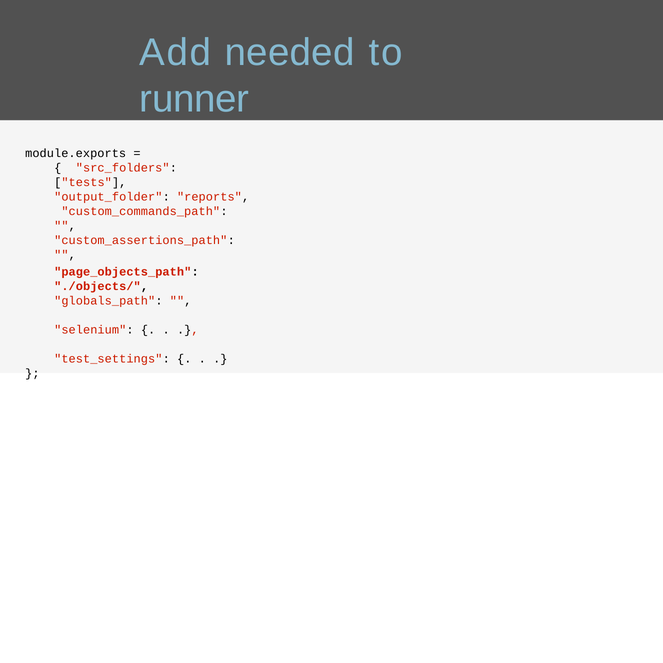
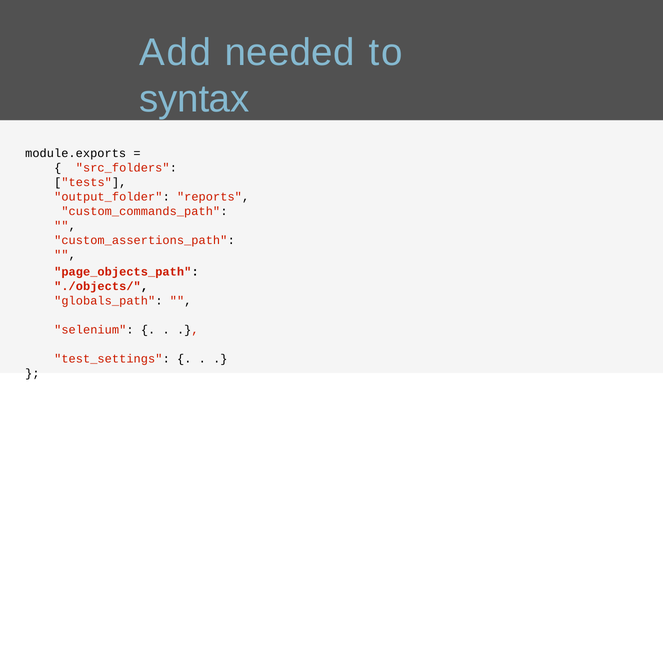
runner: runner -> syntax (194, 99)
